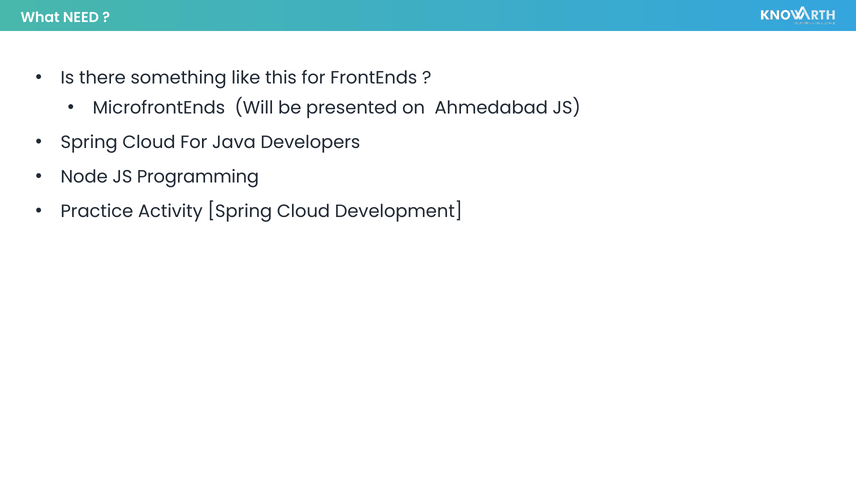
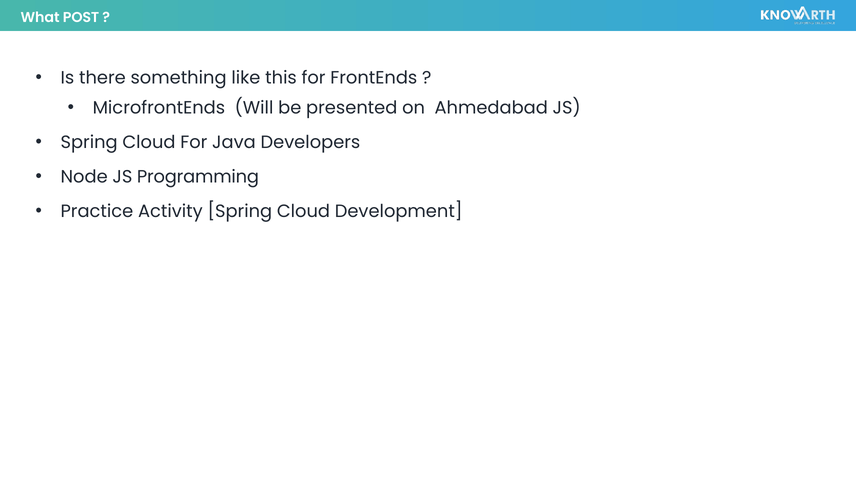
NEED: NEED -> POST (81, 17)
